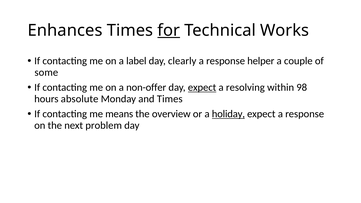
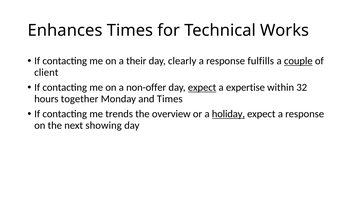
for underline: present -> none (169, 30)
label: label -> their (136, 61)
helper: helper -> fulfills (261, 61)
couple underline: none -> present (298, 61)
some: some -> client (46, 72)
resolving: resolving -> expertise (245, 88)
98: 98 -> 32 (302, 88)
absolute: absolute -> together (80, 99)
means: means -> trends (119, 114)
problem: problem -> showing (104, 125)
